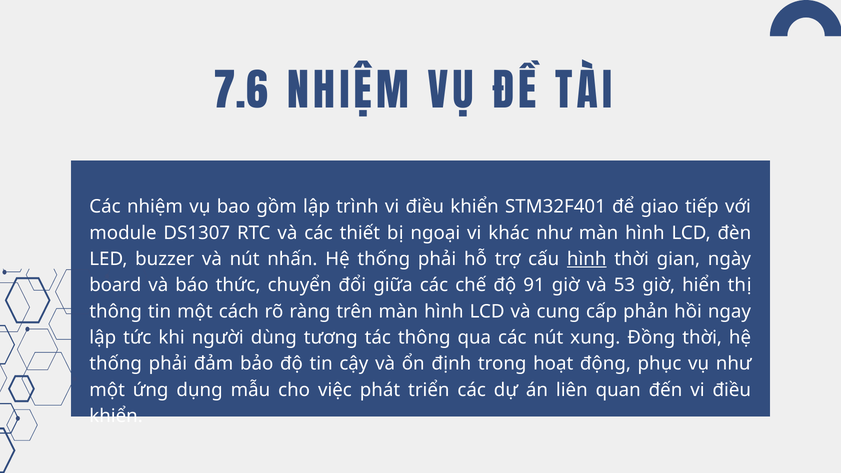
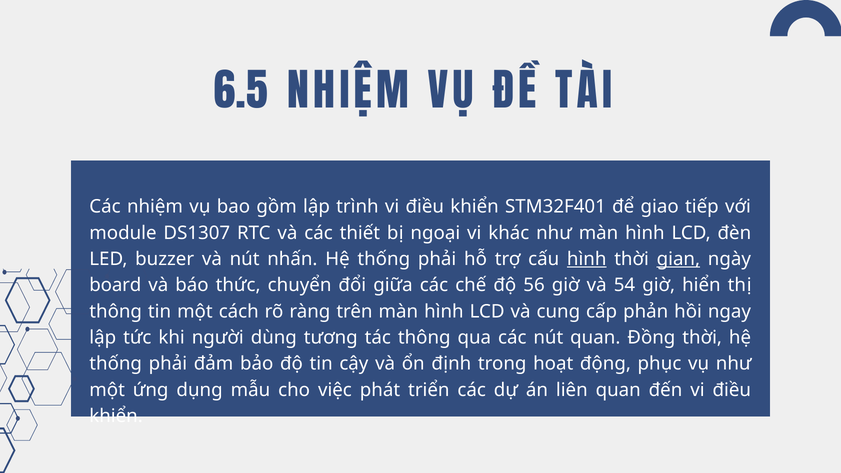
7.6: 7.6 -> 6.5 (241, 93)
gian underline: none -> present (678, 259)
91: 91 -> 56 (534, 285)
53: 53 -> 54 (624, 285)
nút xung: xung -> quan (595, 338)
